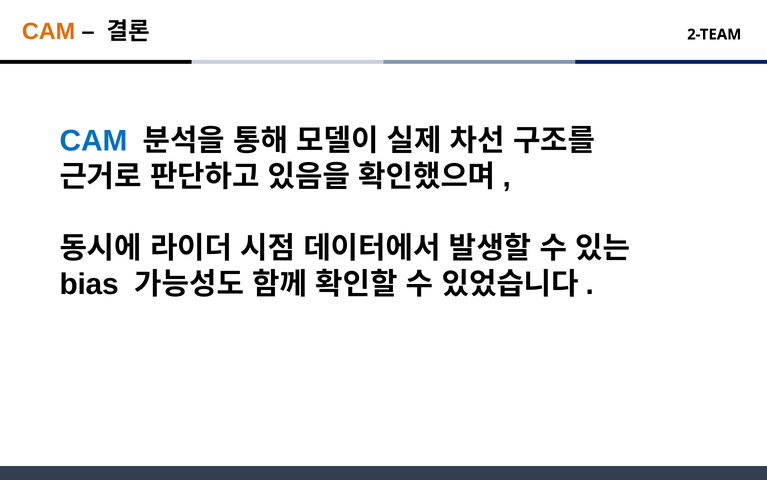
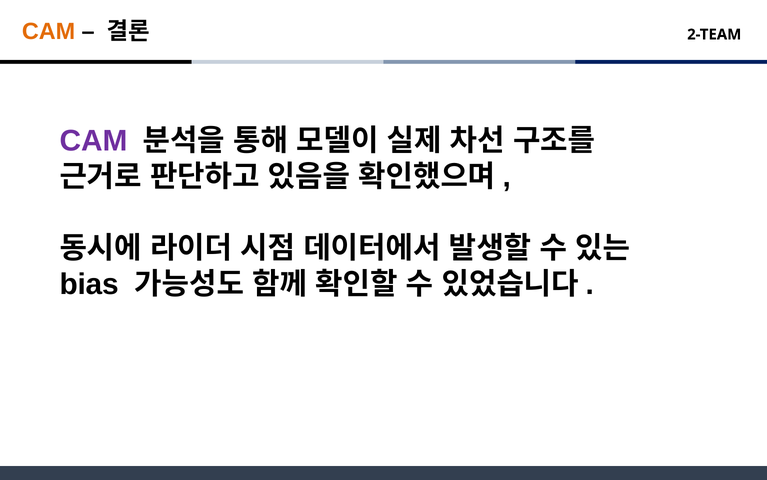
CAM colour: blue -> purple (93, 141)
